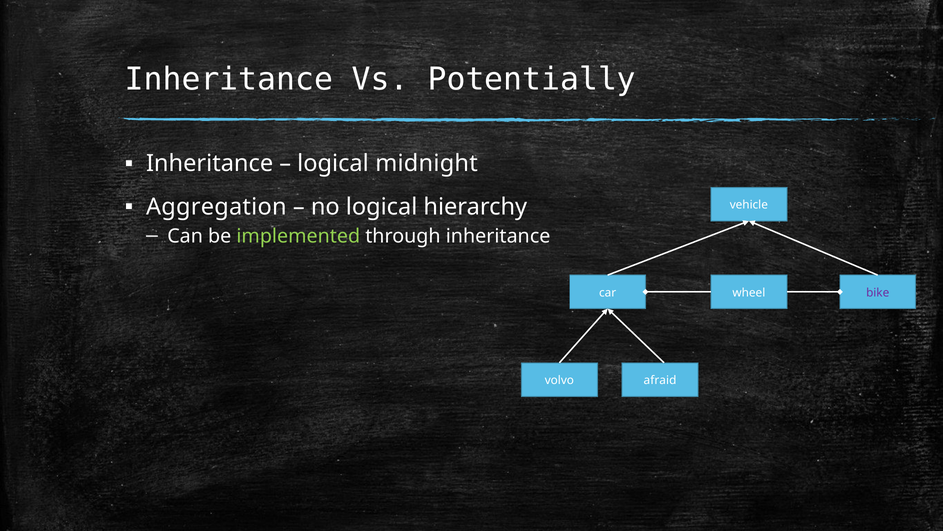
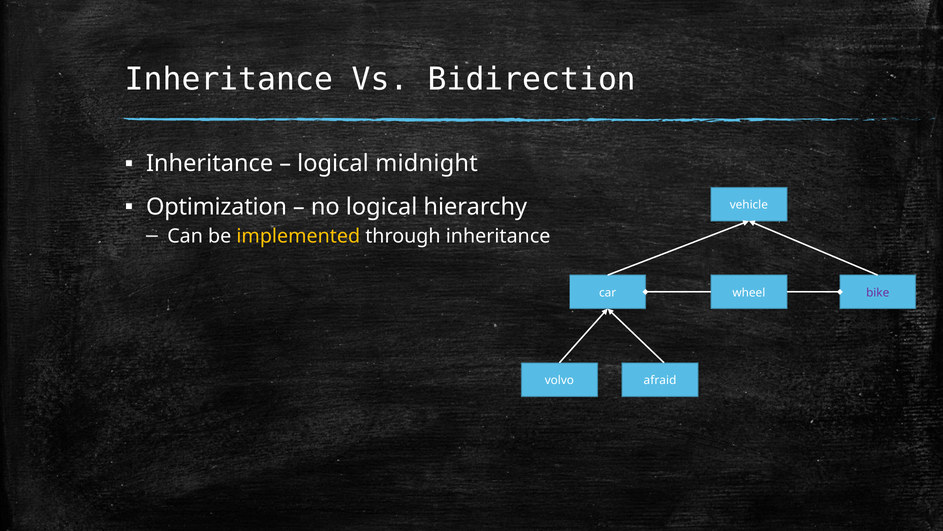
Potentially: Potentially -> Bidirection (532, 79)
Aggregation: Aggregation -> Optimization (217, 207)
implemented colour: light green -> yellow (298, 236)
